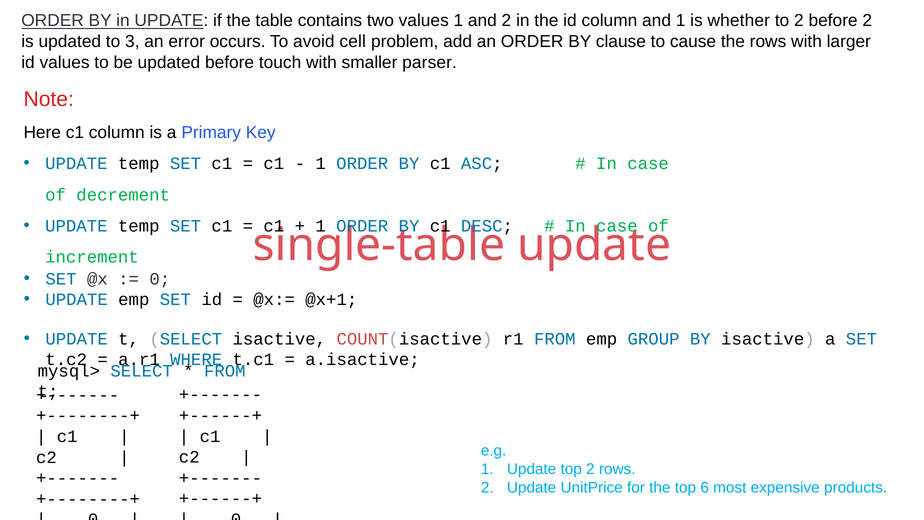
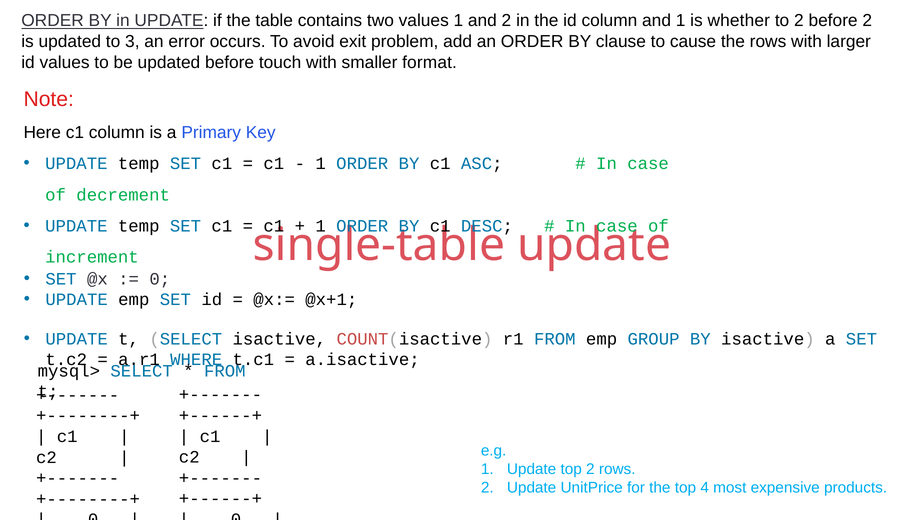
cell: cell -> exit (353, 41)
parser: parser -> format (430, 62)
top 6: 6 -> 4 (705, 487)
